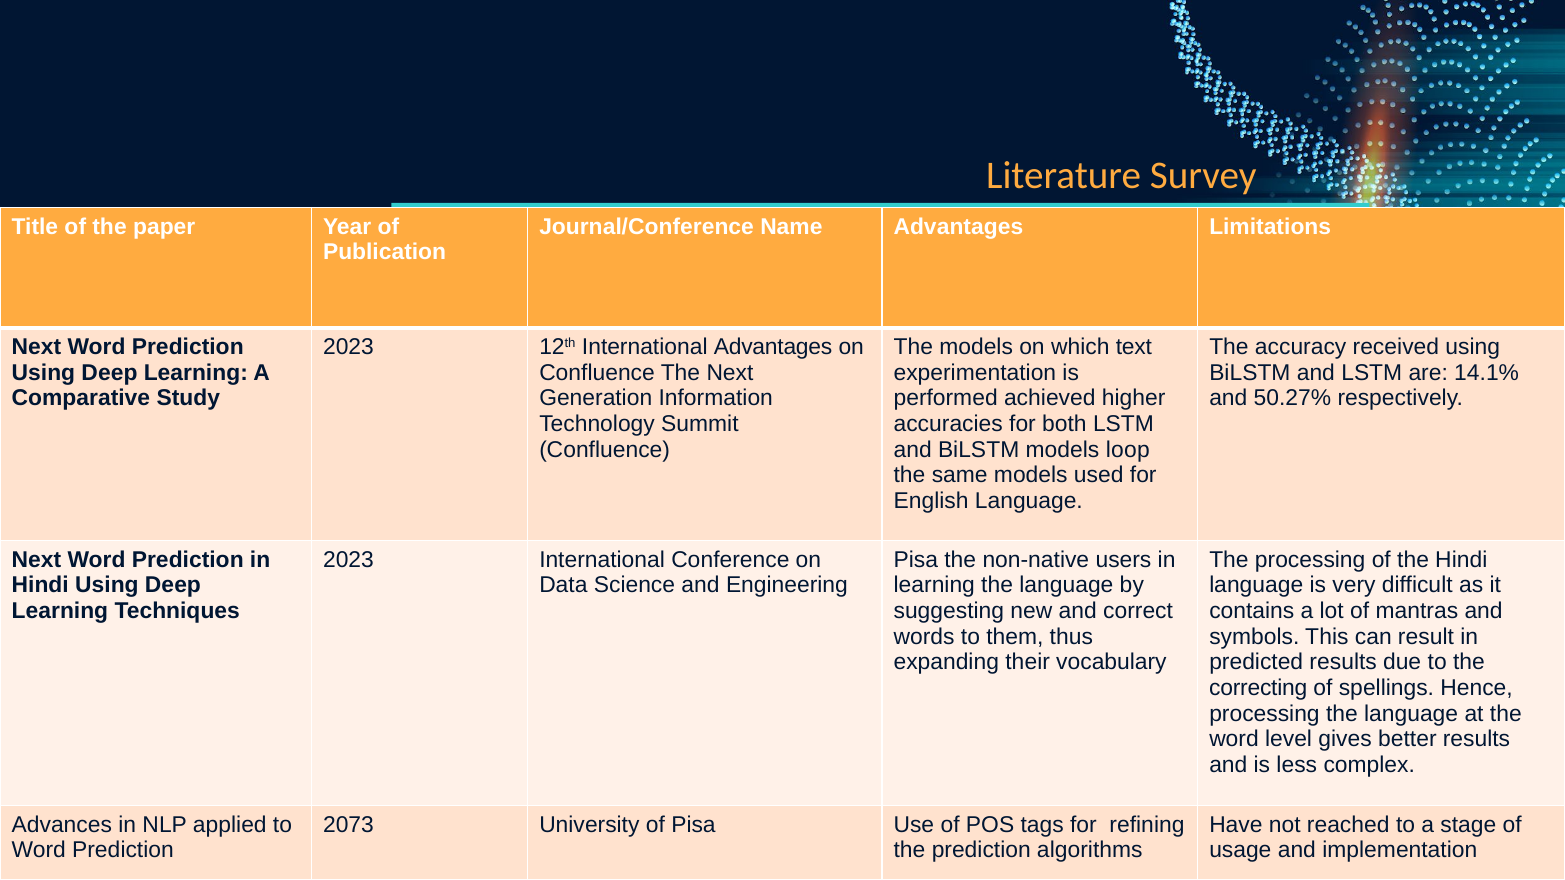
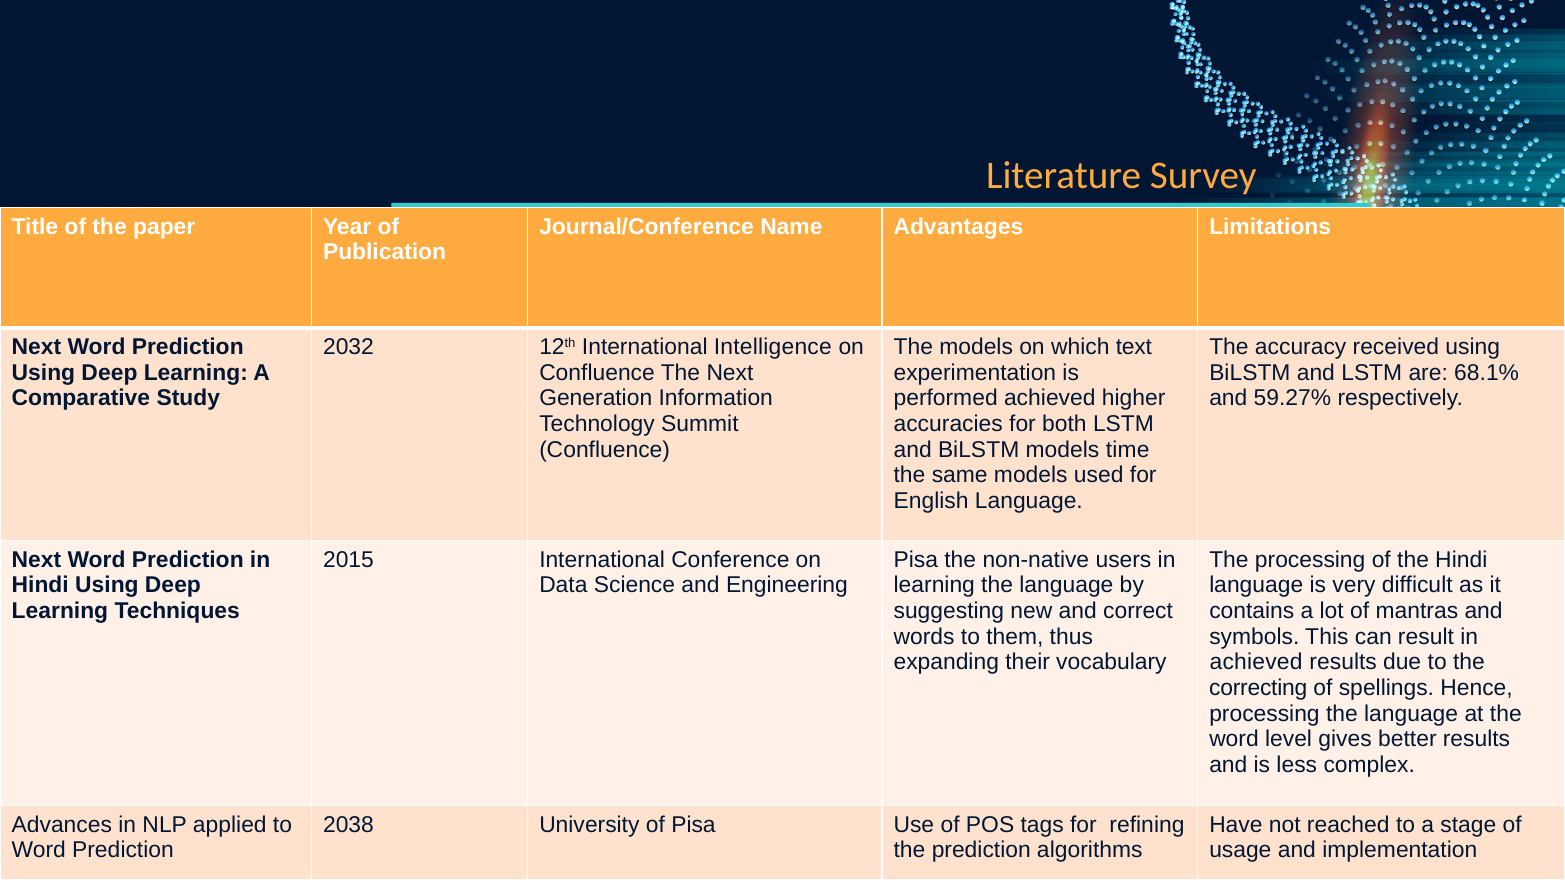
2023: 2023 -> 2032 (348, 347)
International Advantages: Advantages -> Intelligence (773, 347)
14.1%: 14.1% -> 68.1% (1487, 373)
50.27%: 50.27% -> 59.27% (1292, 398)
loop: loop -> time (1128, 450)
2023: 2023 -> 2015 (348, 560)
predicted: predicted -> achieved (1256, 662)
2073: 2073 -> 2038 (348, 825)
